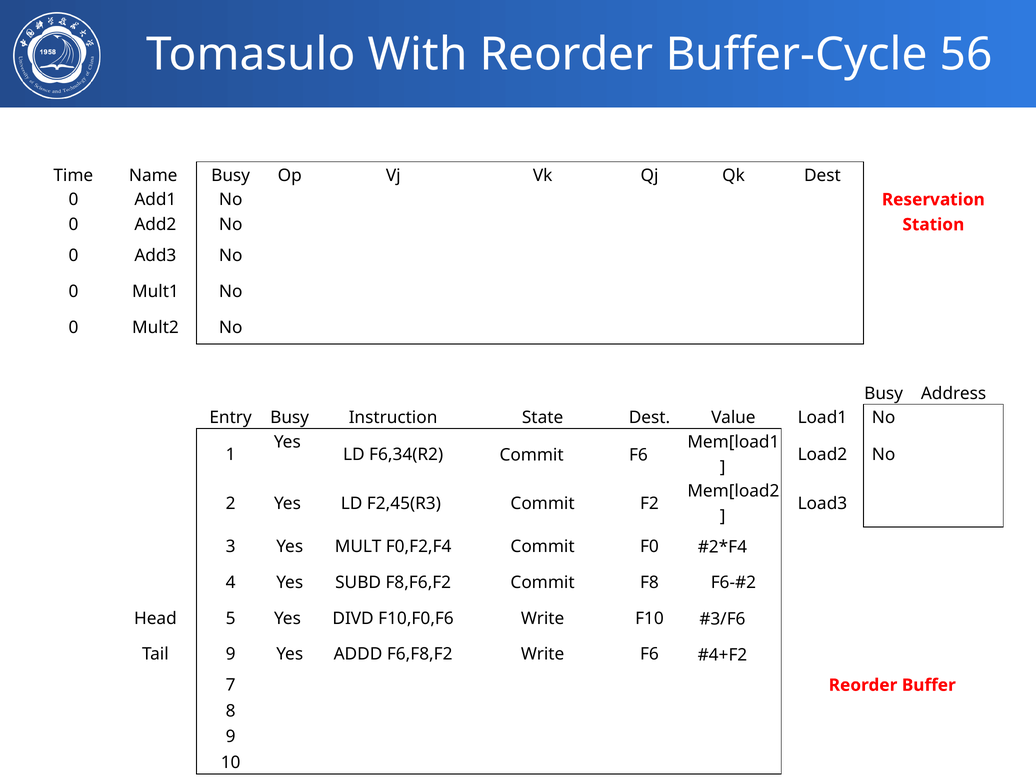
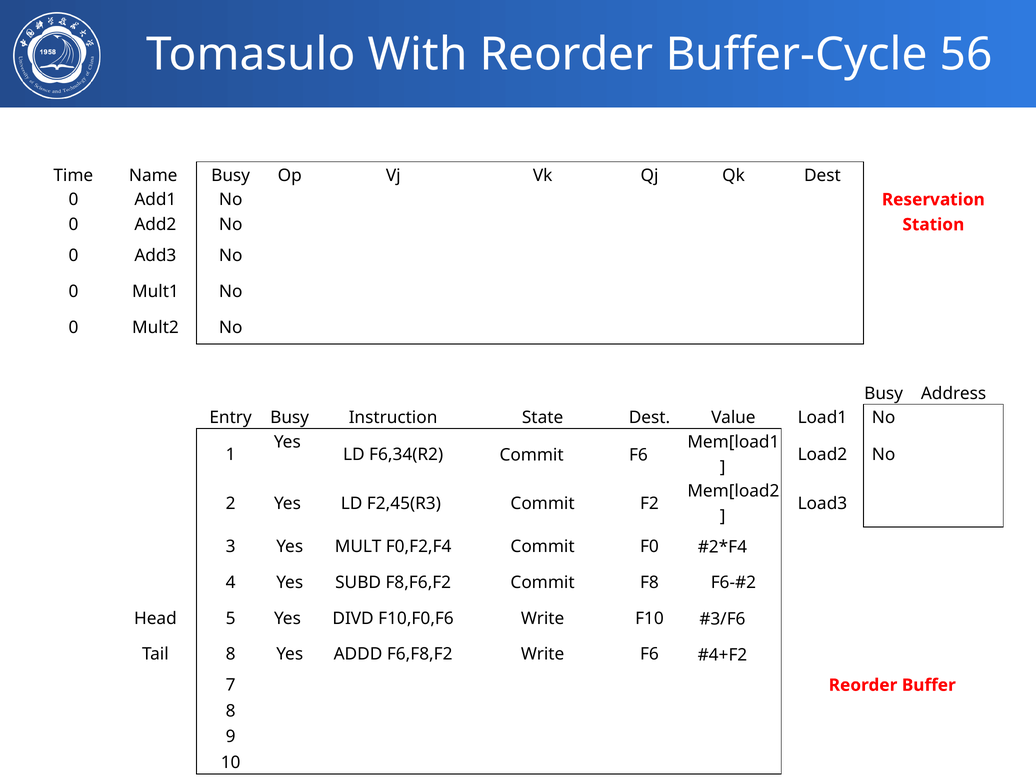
Tail 9: 9 -> 8 (231, 654)
